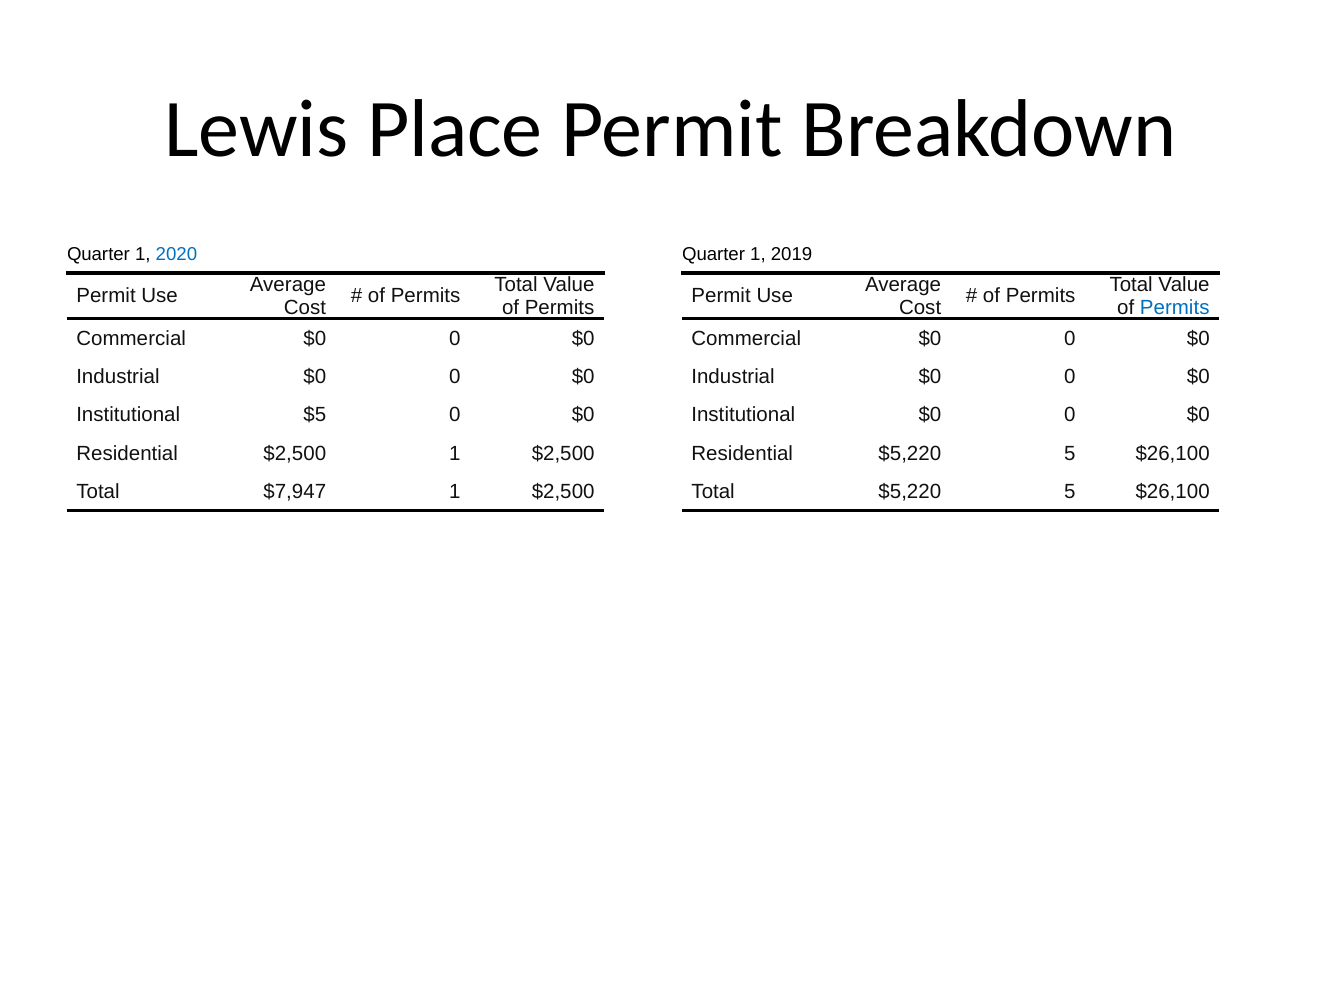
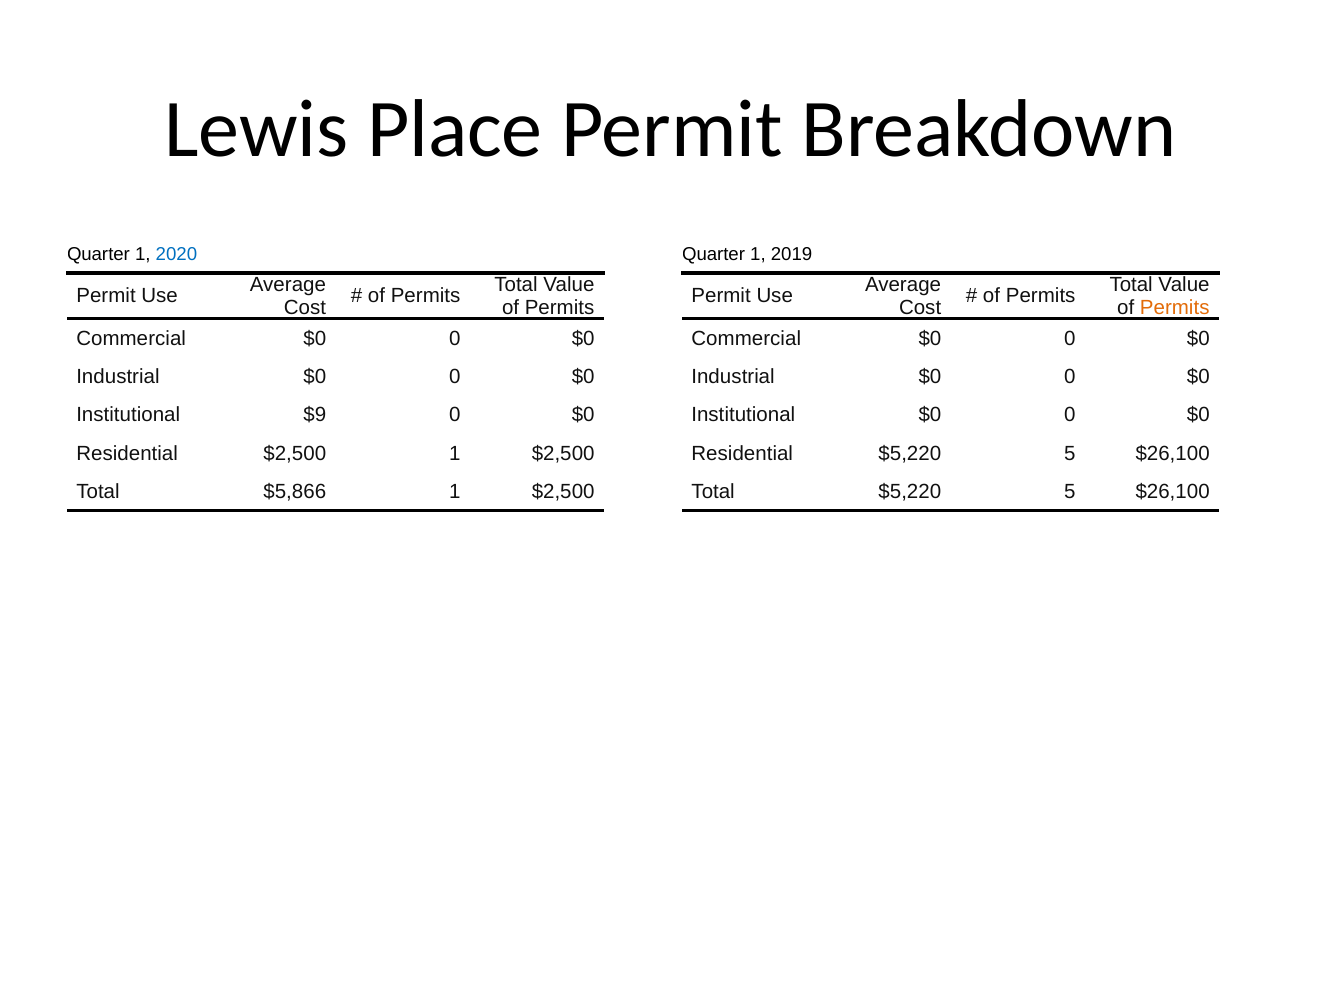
Permits colour: blue -> orange (1175, 308)
$5: $5 -> $9 (315, 415)
$7,947: $7,947 -> $5,866 (295, 492)
